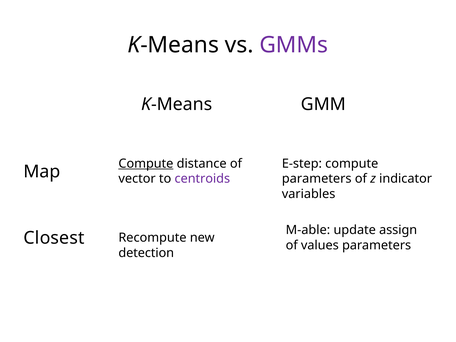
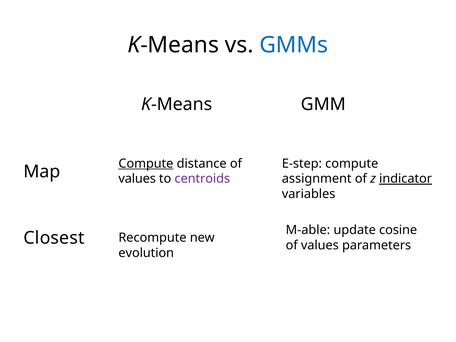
GMMs colour: purple -> blue (294, 45)
vector: vector -> values (137, 179)
parameters: parameters -> assignment (317, 179)
indicator underline: none -> present (406, 179)
assign: assign -> cosine (398, 230)
detection: detection -> evolution (146, 253)
